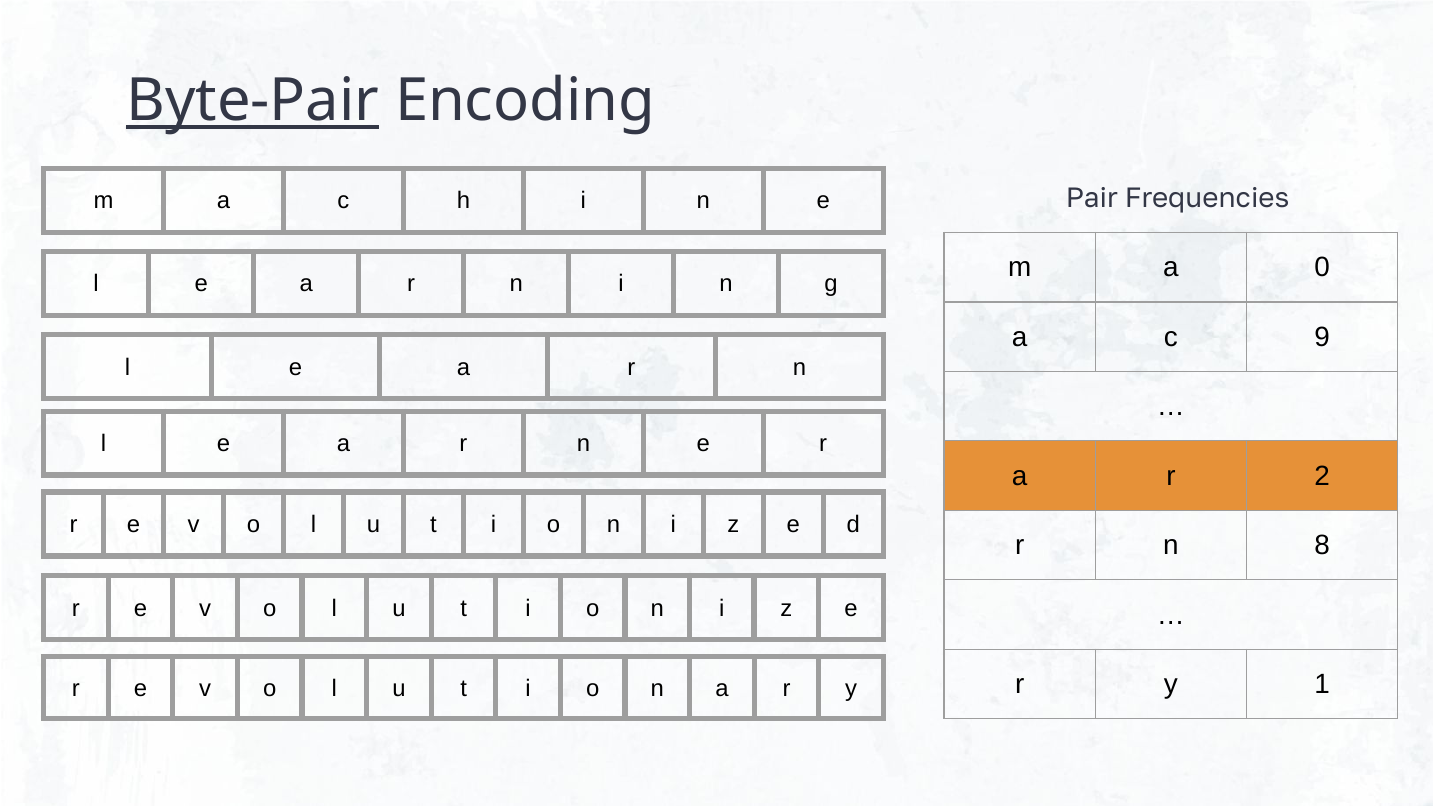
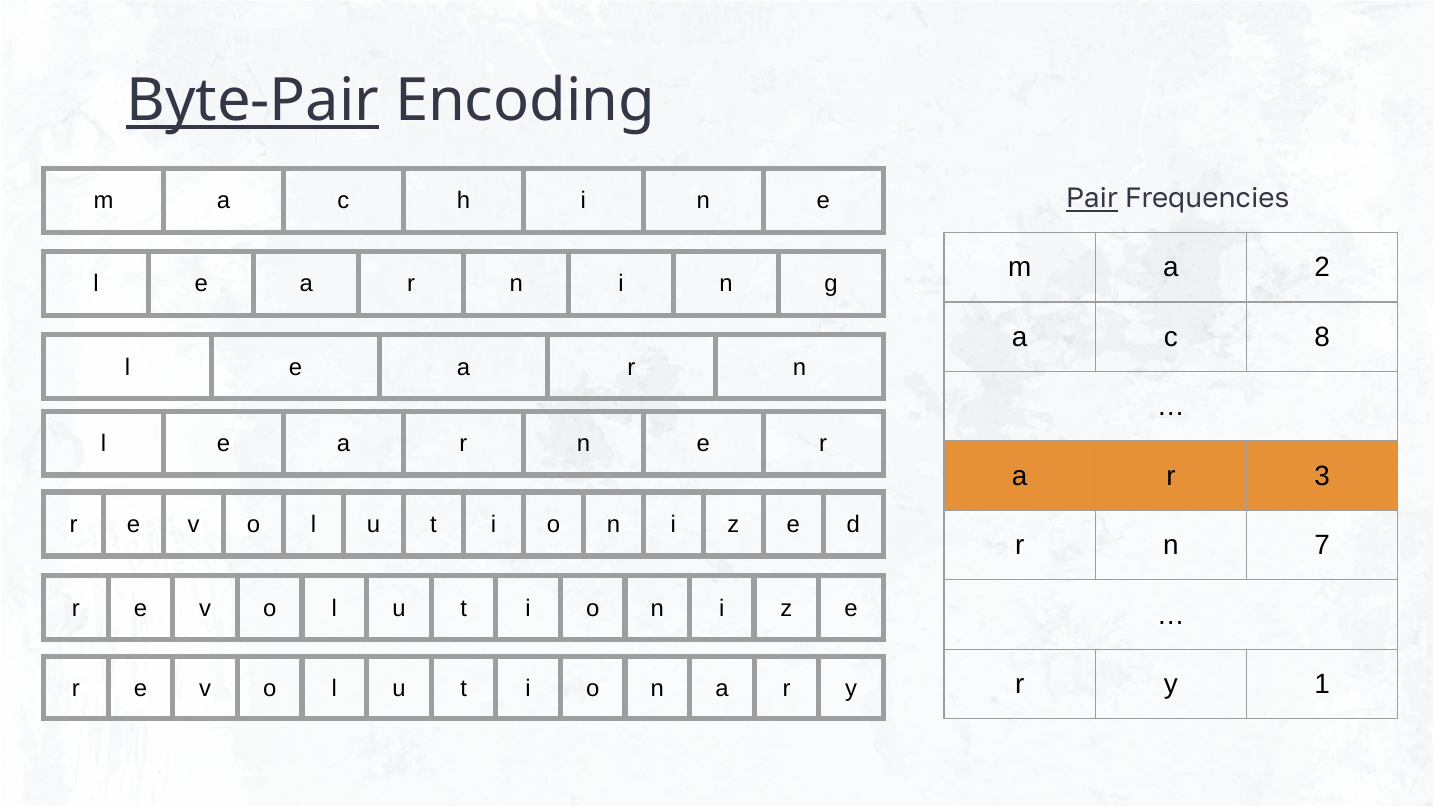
Pair underline: none -> present (1092, 199)
0: 0 -> 2 (1322, 268)
9: 9 -> 8 (1322, 337)
2: 2 -> 3 (1322, 476)
8: 8 -> 7 (1322, 546)
